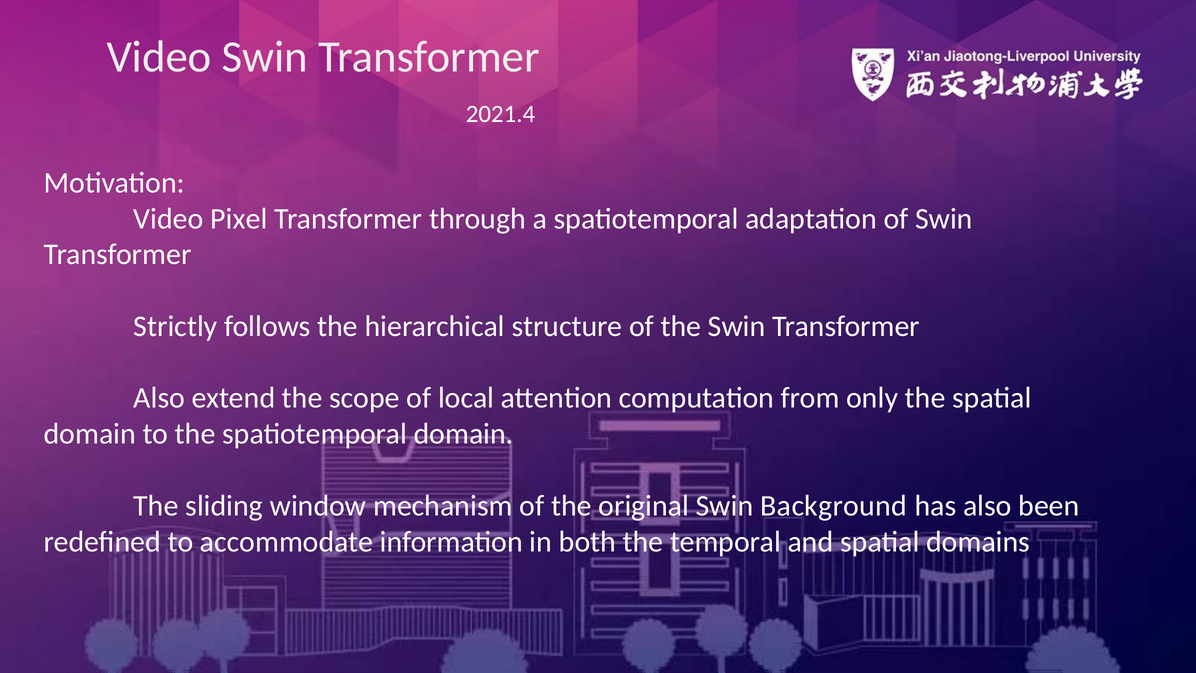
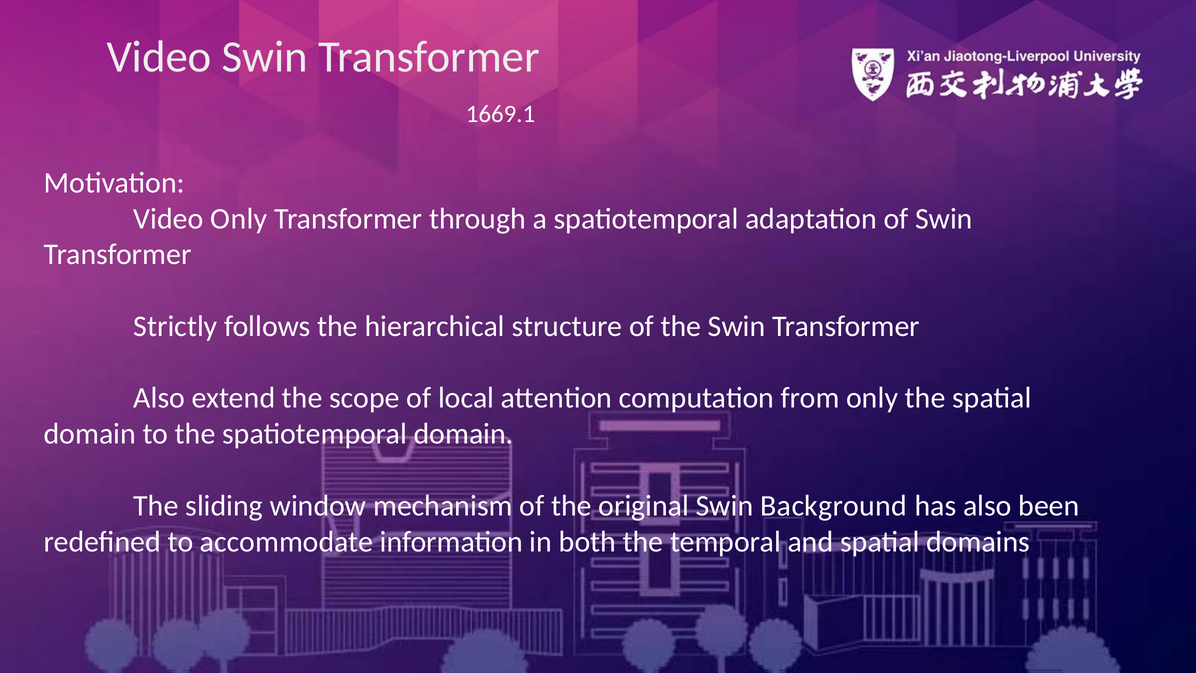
2021.4: 2021.4 -> 1669.1 (501, 114)
Video Pixel: Pixel -> Only (239, 219)
